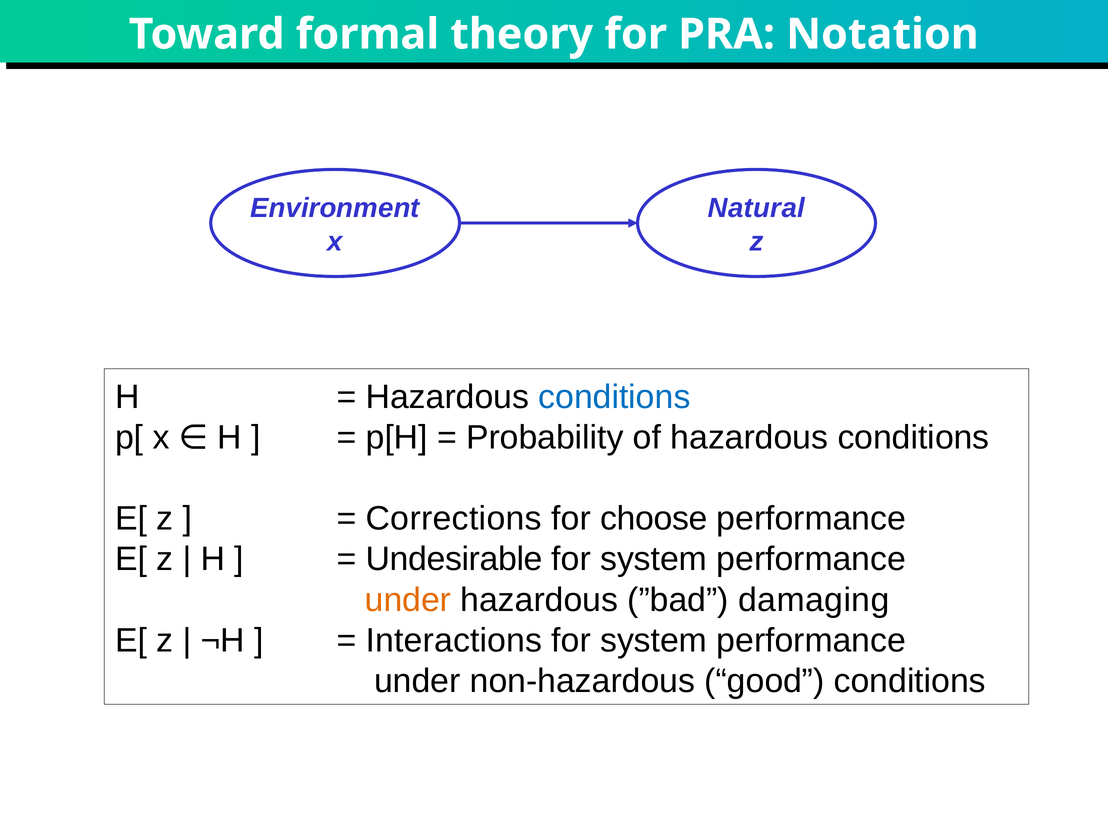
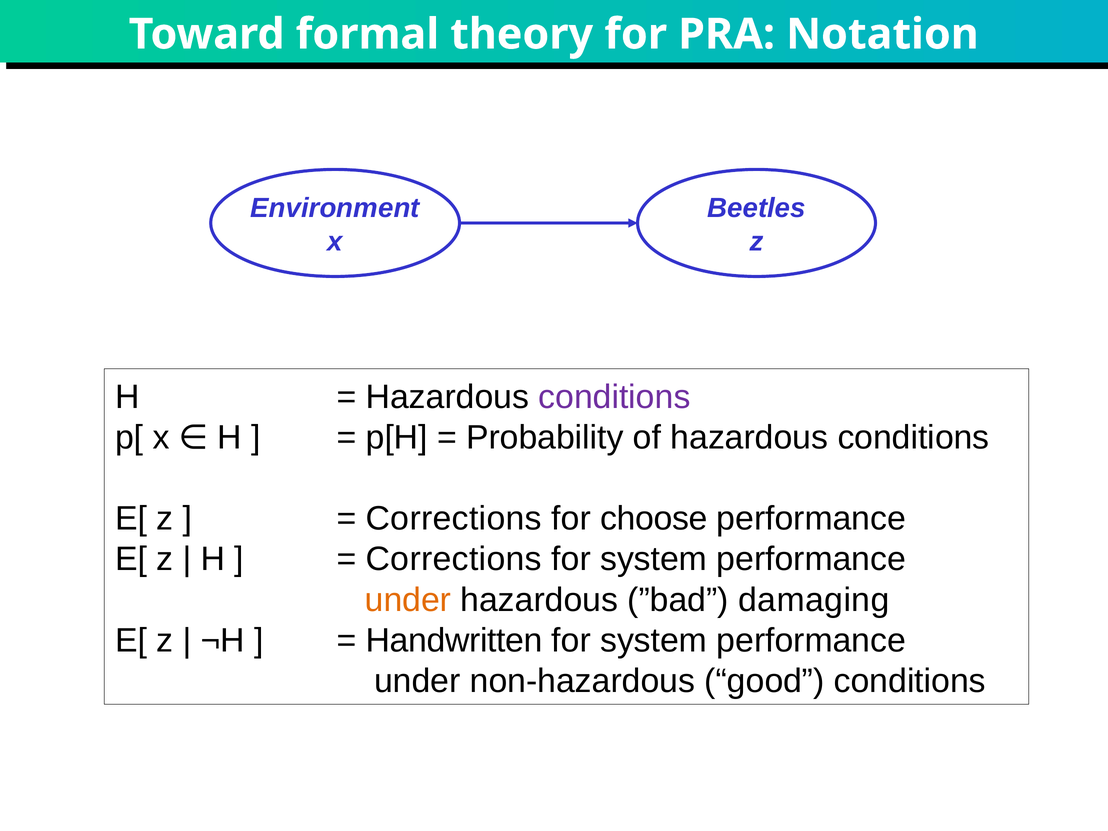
Natural: Natural -> Beetles (757, 208)
conditions colour: blue -> purple (614, 397)
Undesirable: Undesirable -> Corrections (454, 559)
Interactions: Interactions -> Handwritten (454, 641)
